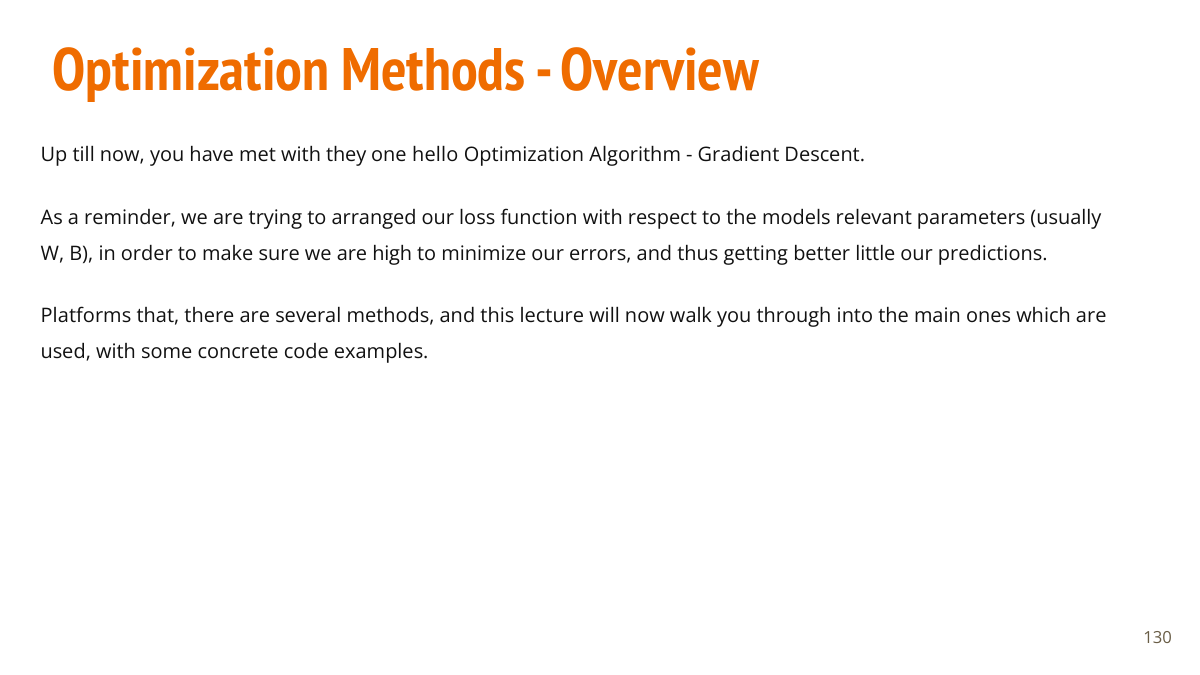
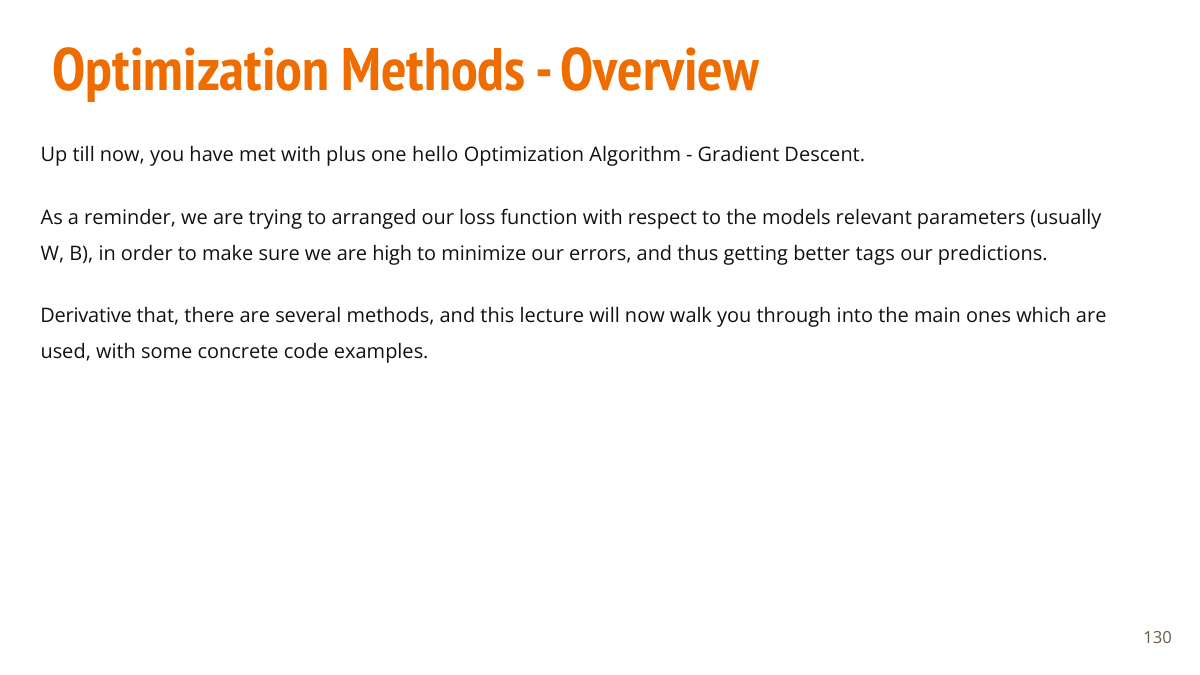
they: they -> plus (346, 155)
little: little -> tags (875, 254)
Platforms: Platforms -> Derivative (86, 316)
